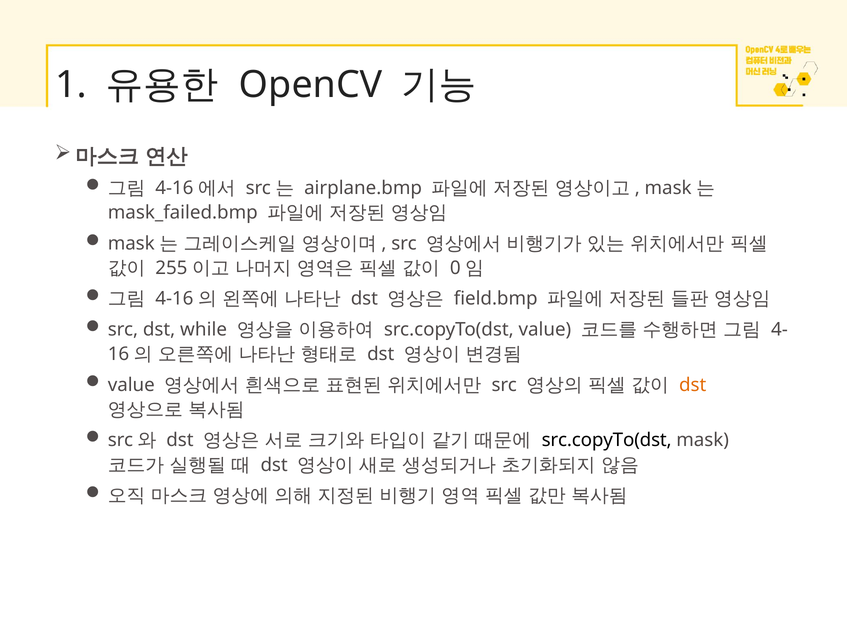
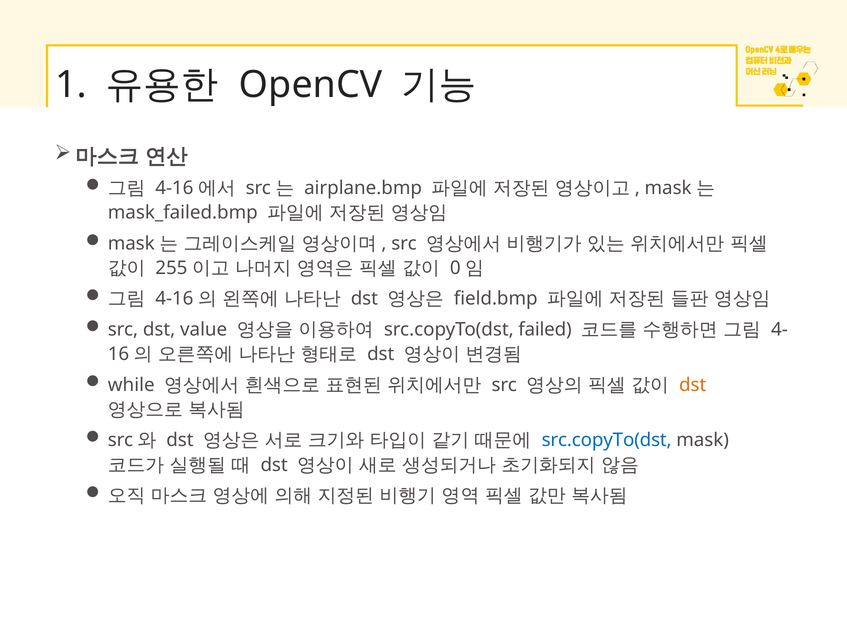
while: while -> value (204, 330)
src.copyTo(dst value: value -> failed (545, 330)
value: value -> while (131, 385)
src.copyTo(dst colour: black -> blue (607, 440)
